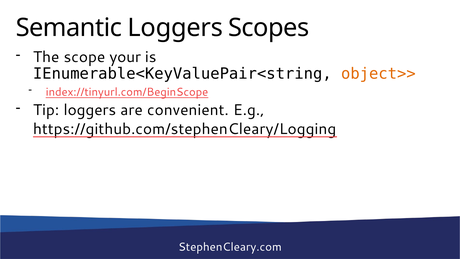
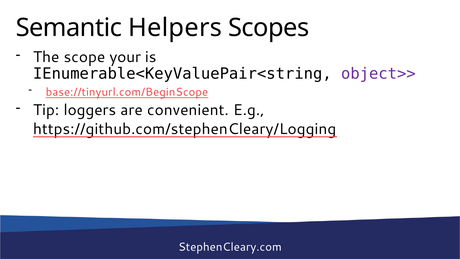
Semantic Loggers: Loggers -> Helpers (175, 28)
object>> colour: orange -> purple (378, 74)
index://tinyurl.com/BeginScope: index://tinyurl.com/BeginScope -> base://tinyurl.com/BeginScope (127, 92)
